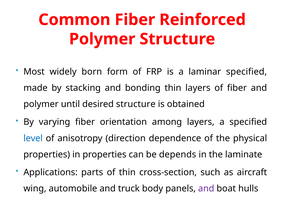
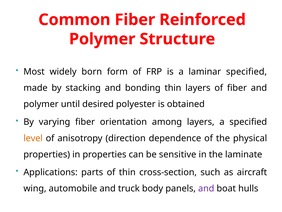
desired structure: structure -> polyester (136, 104)
level colour: blue -> orange (33, 138)
depends: depends -> sensitive (178, 154)
